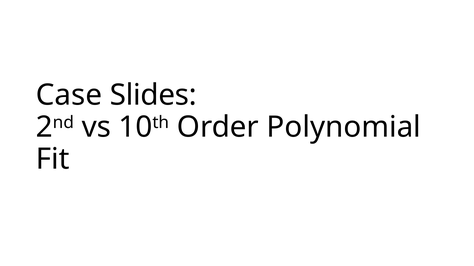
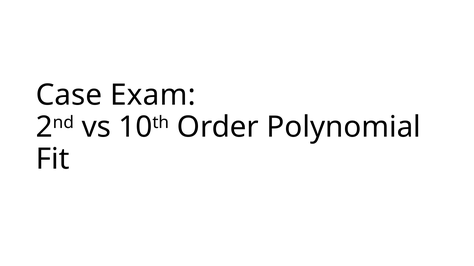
Slides: Slides -> Exam (153, 95)
